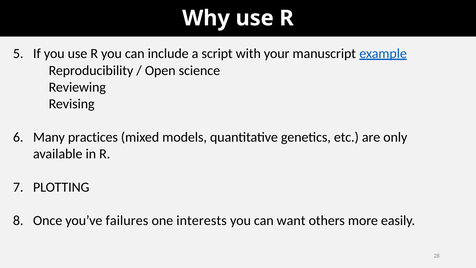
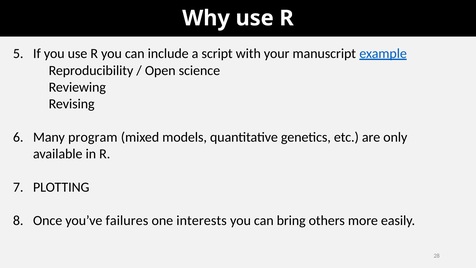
practices: practices -> program (93, 137)
want: want -> bring (291, 220)
